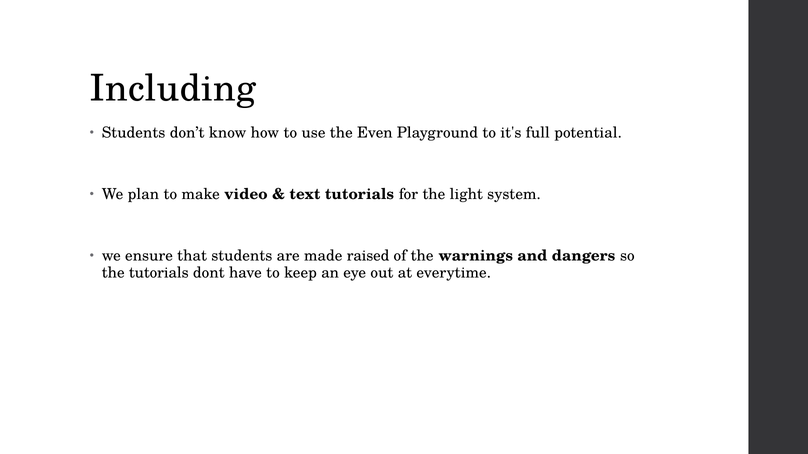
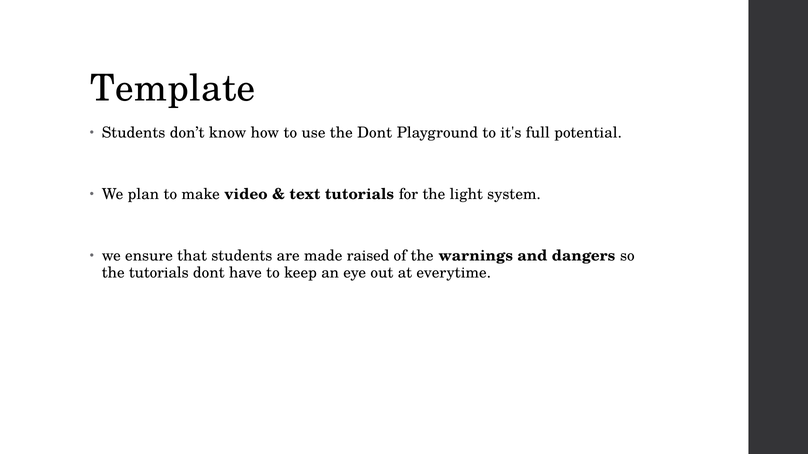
Including: Including -> Template (173, 89)
the Even: Even -> Dont (375, 133)
